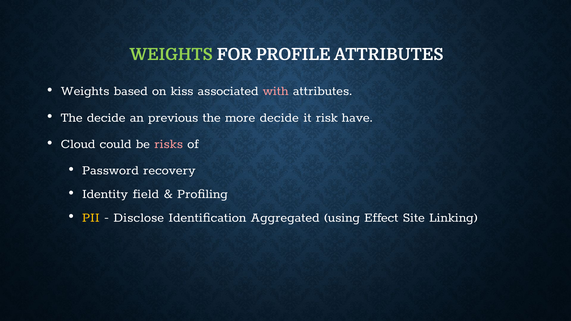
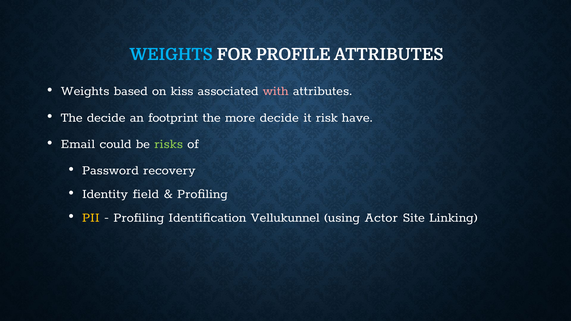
WEIGHTS colour: light green -> light blue (171, 54)
previous: previous -> footprint (173, 117)
Cloud: Cloud -> Email (78, 144)
risks colour: pink -> light green (169, 144)
Disclose: Disclose -> Profiling (139, 217)
Aggregated: Aggregated -> Vellukunnel (285, 217)
Effect: Effect -> Actor (381, 217)
